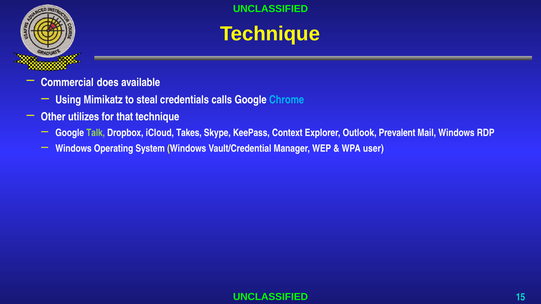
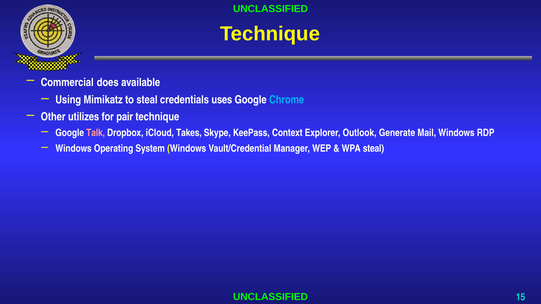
calls: calls -> uses (222, 100)
that: that -> pair (125, 117)
Talk colour: light green -> pink (96, 133)
Prevalent: Prevalent -> Generate (397, 133)
WPA user: user -> steal (373, 149)
